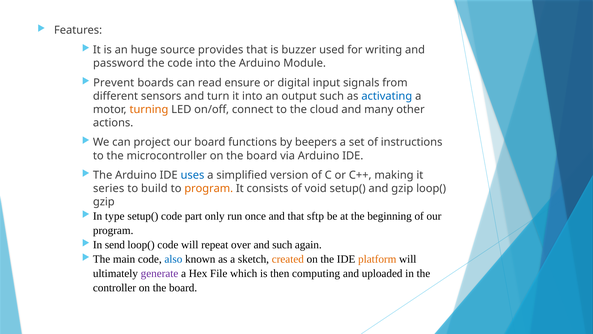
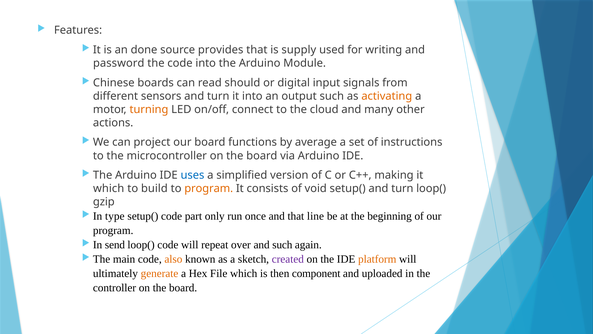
huge: huge -> done (144, 50)
buzzer: buzzer -> supply (299, 50)
Prevent: Prevent -> Chinese (114, 83)
ensure: ensure -> should (242, 83)
activating colour: blue -> orange (387, 96)
beepers: beepers -> average (316, 142)
series: series -> which (109, 188)
setup( and gzip: gzip -> turn (402, 188)
sftp: sftp -> line (315, 216)
also colour: blue -> orange (173, 259)
created colour: orange -> purple (288, 259)
generate colour: purple -> orange (160, 273)
computing: computing -> component (316, 273)
